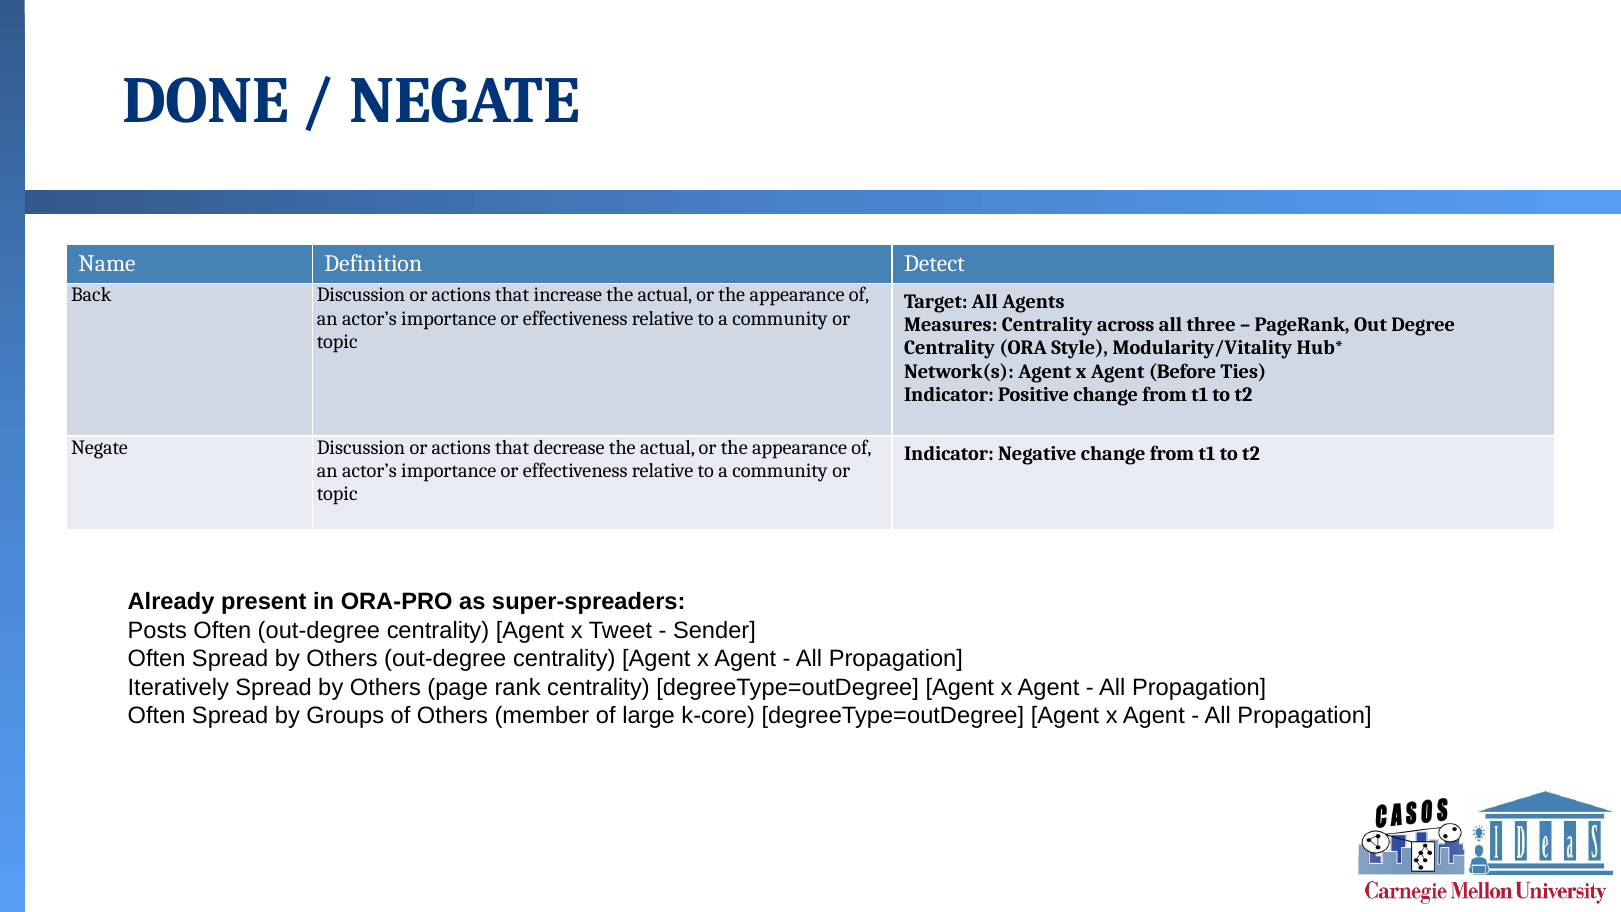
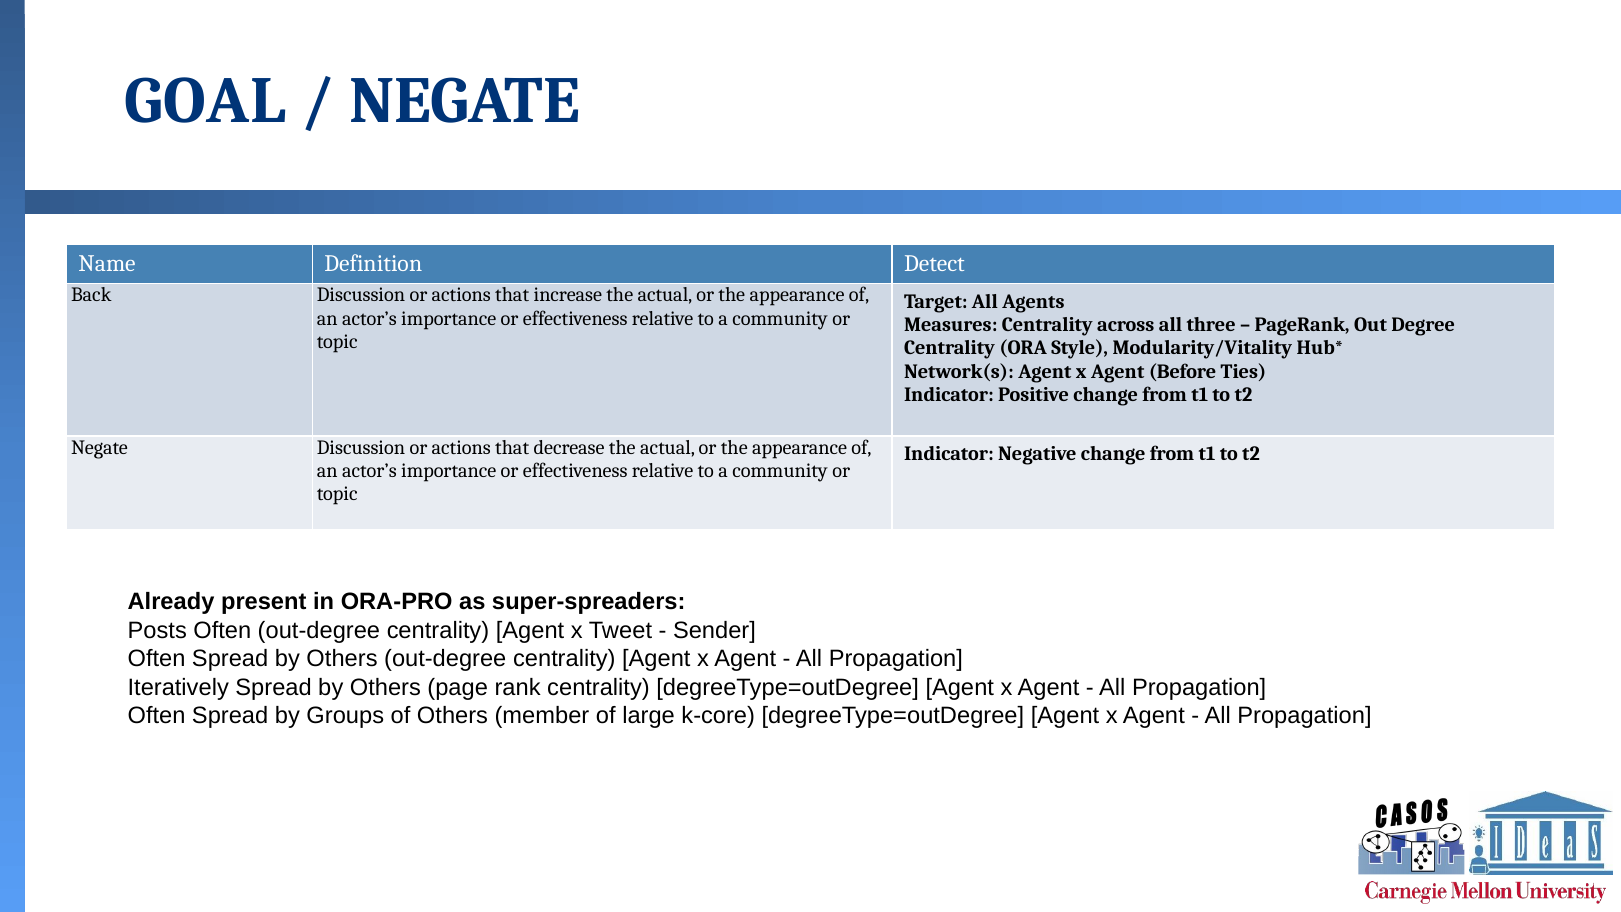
DONE: DONE -> GOAL (205, 101)
